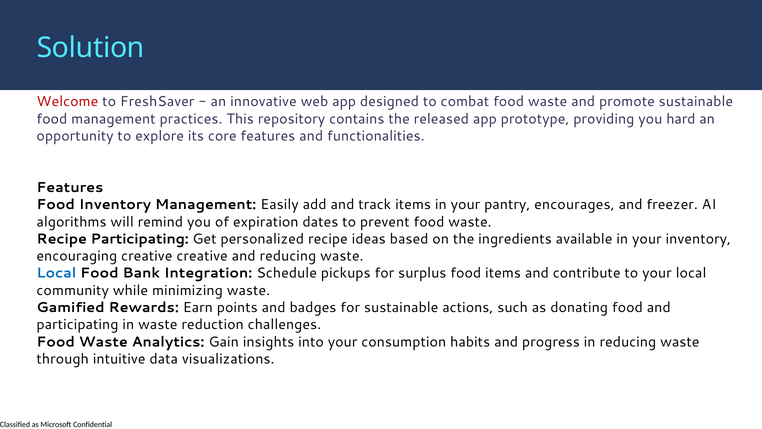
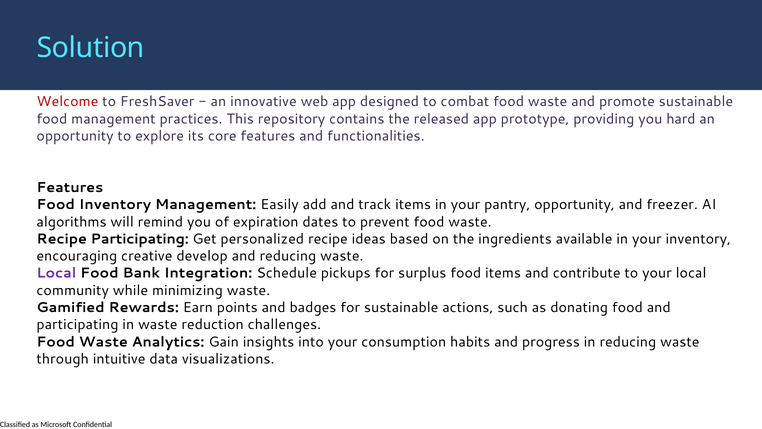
pantry encourages: encourages -> opportunity (575, 204)
creative creative: creative -> develop (202, 256)
Local colour: blue -> purple (56, 273)
